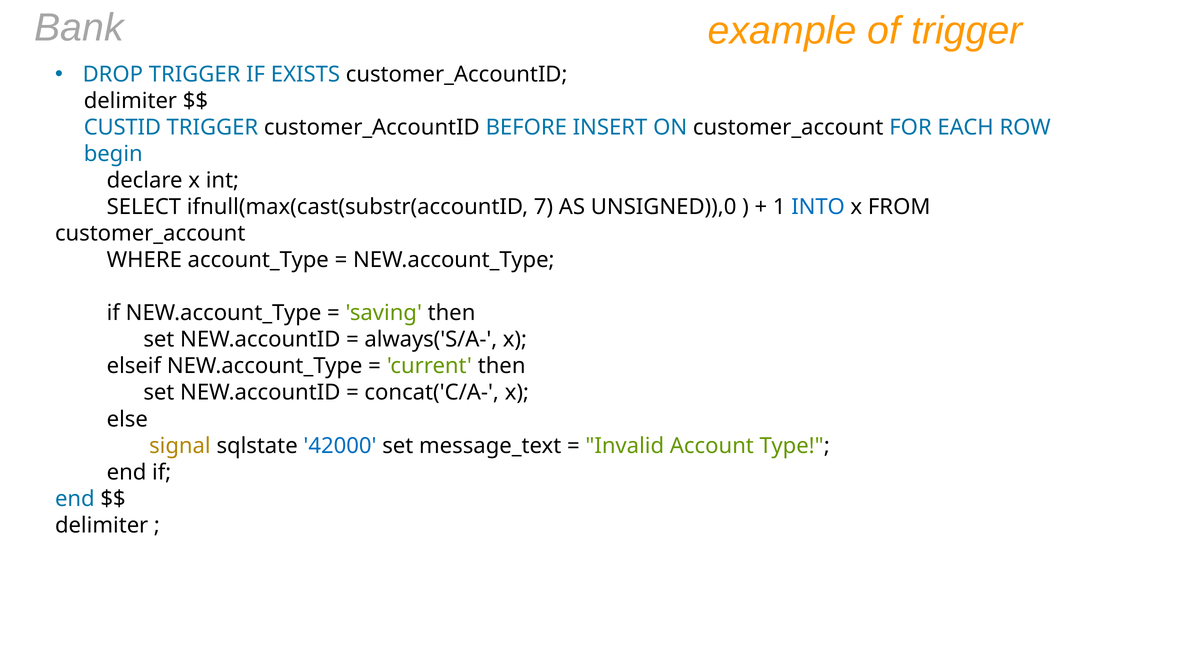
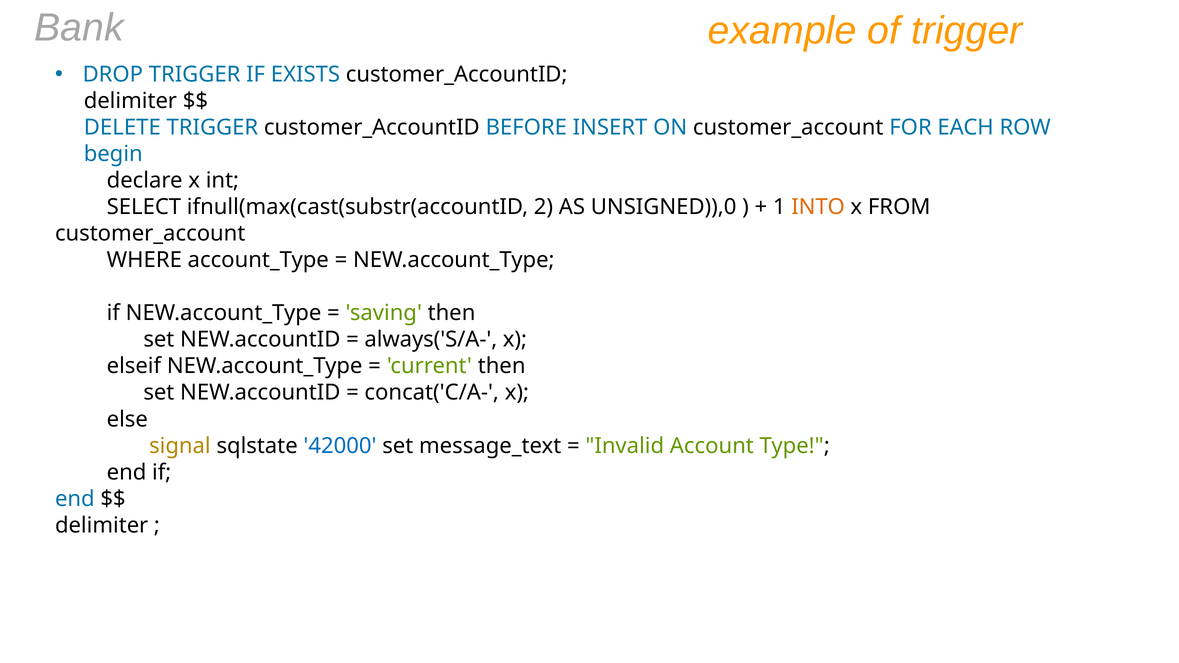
CUSTID: CUSTID -> DELETE (122, 128)
7: 7 -> 2 (543, 207)
INTO colour: blue -> orange (818, 207)
